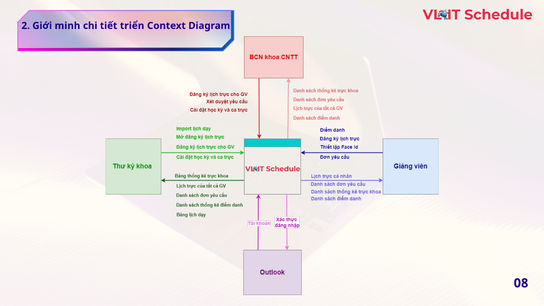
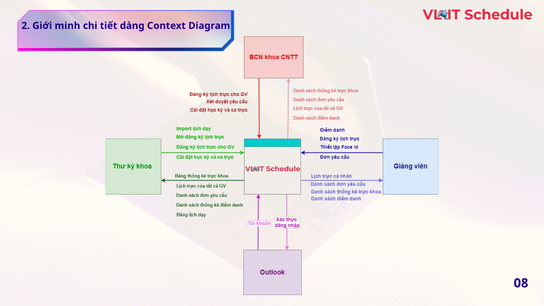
triển: triển -> dàng (132, 26)
